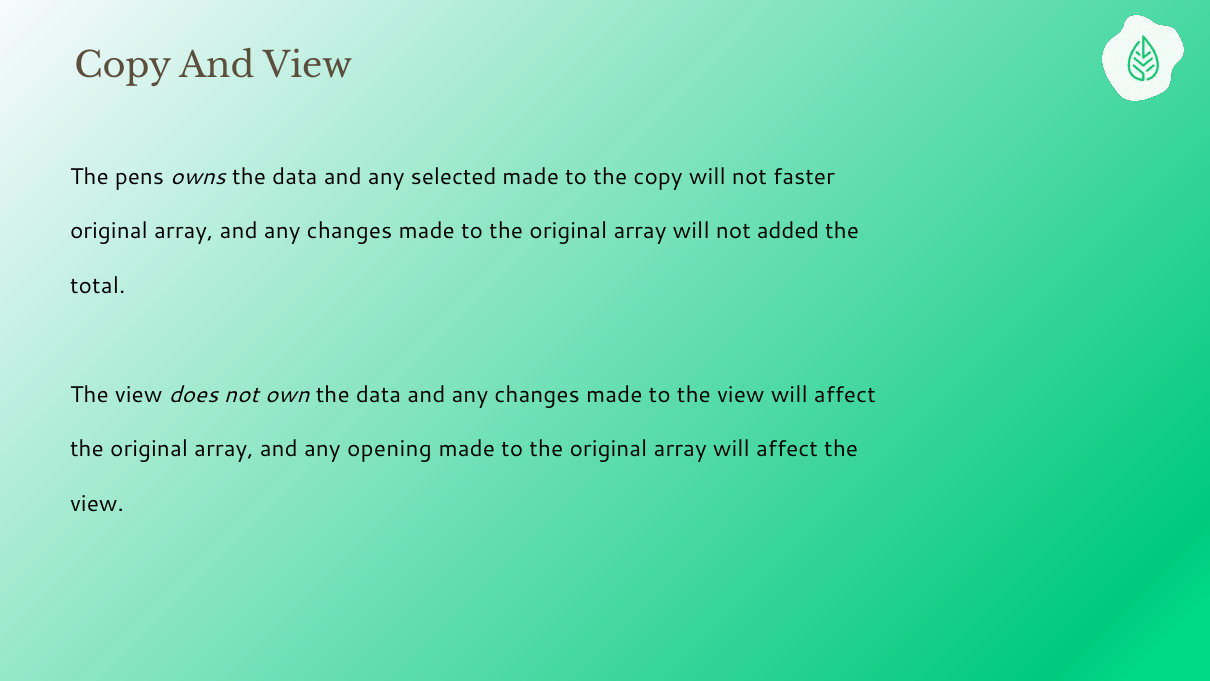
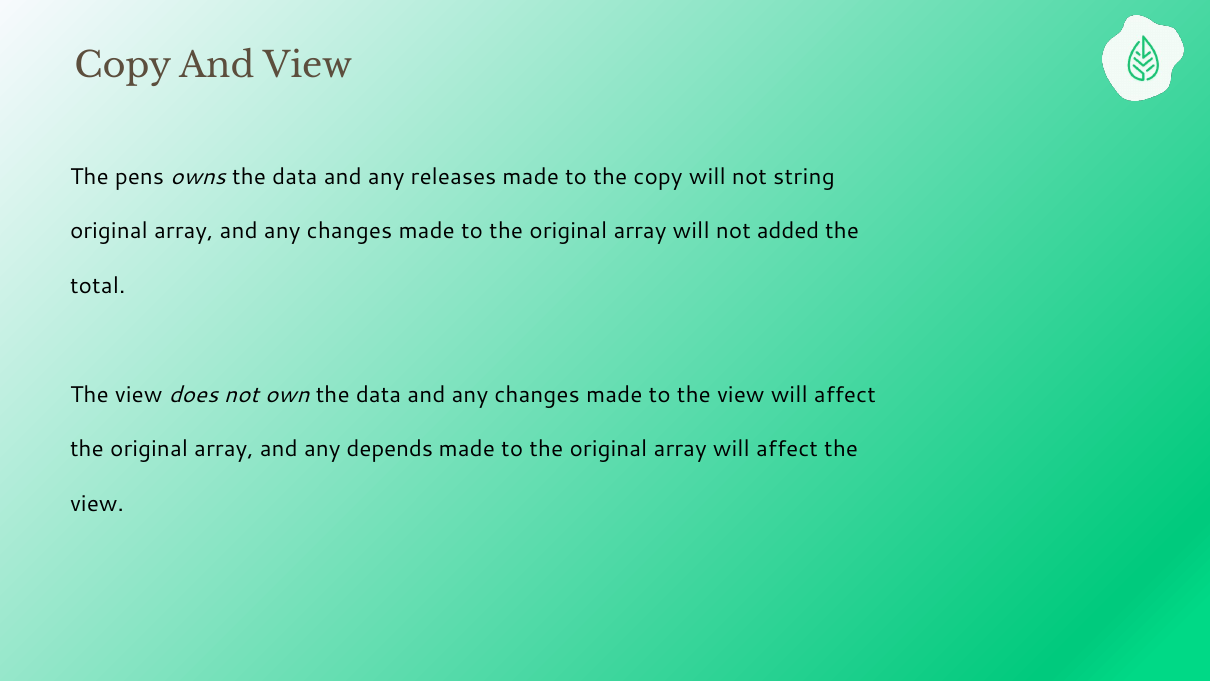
selected: selected -> releases (454, 177)
faster: faster -> string (804, 177)
opening: opening -> depends (390, 449)
